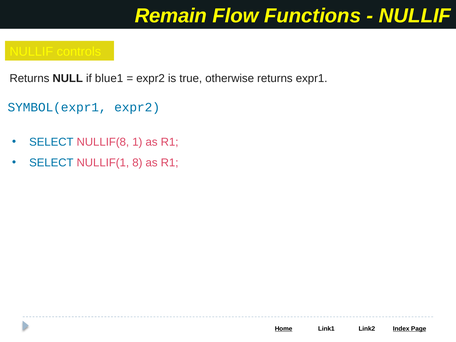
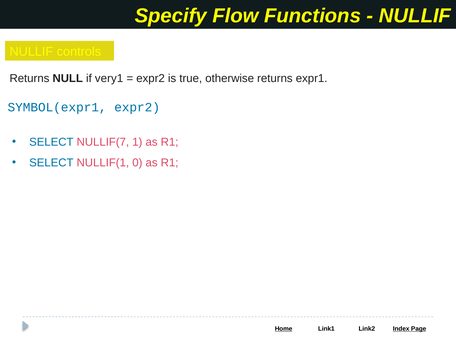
Remain: Remain -> Specify (171, 16)
blue1: blue1 -> very1 (109, 78)
NULLIF(8: NULLIF(8 -> NULLIF(7 (103, 142)
8: 8 -> 0 (137, 163)
